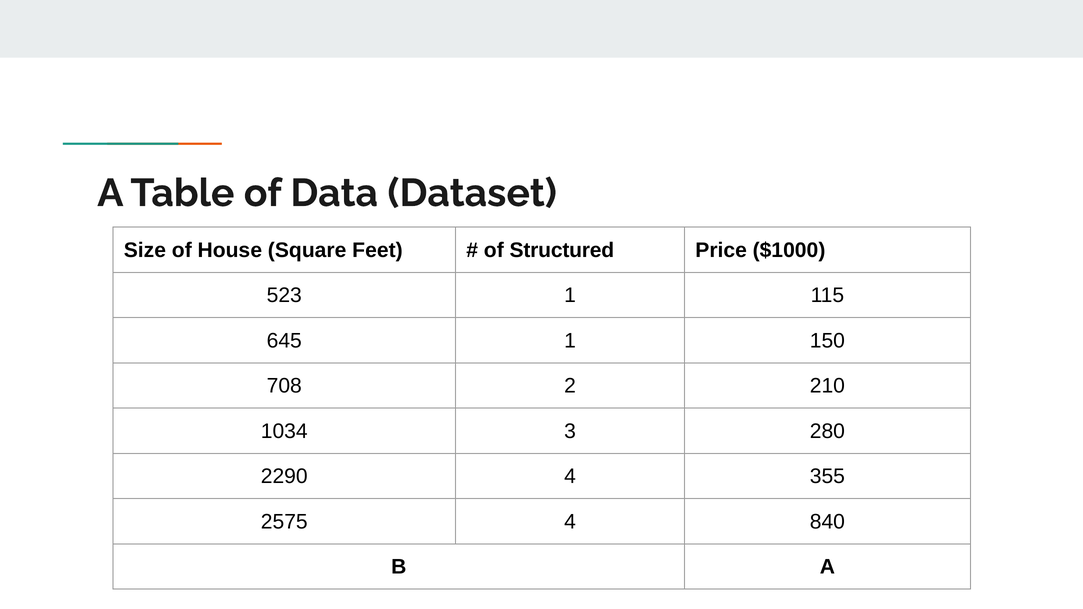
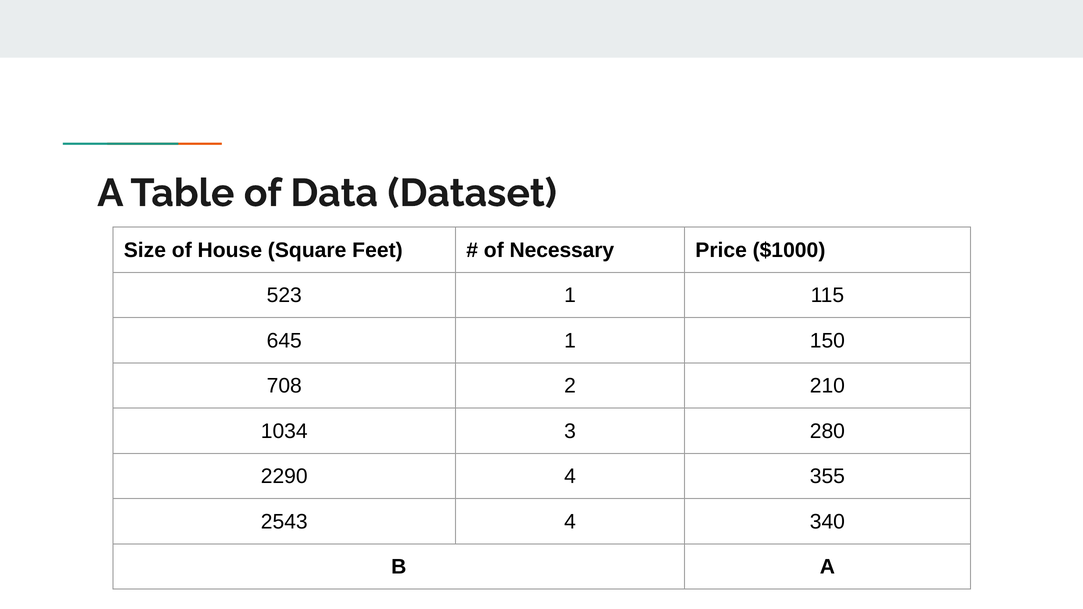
Structured: Structured -> Necessary (562, 250)
2575: 2575 -> 2543 (284, 522)
840: 840 -> 340 (827, 522)
